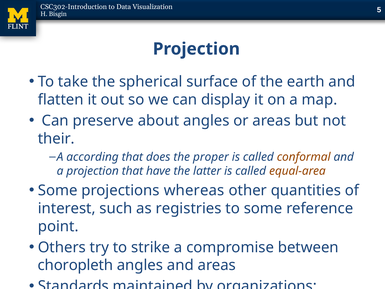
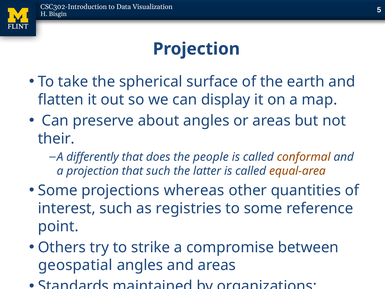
according: according -> differently (93, 157)
proper: proper -> people (211, 157)
that have: have -> such (158, 171)
choropleth: choropleth -> geospatial (75, 265)
